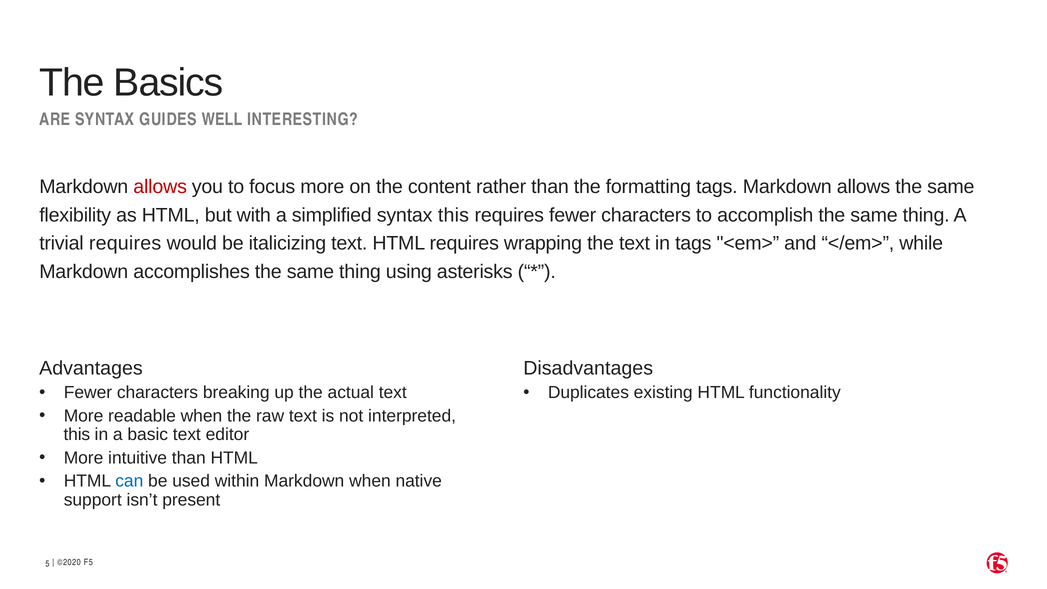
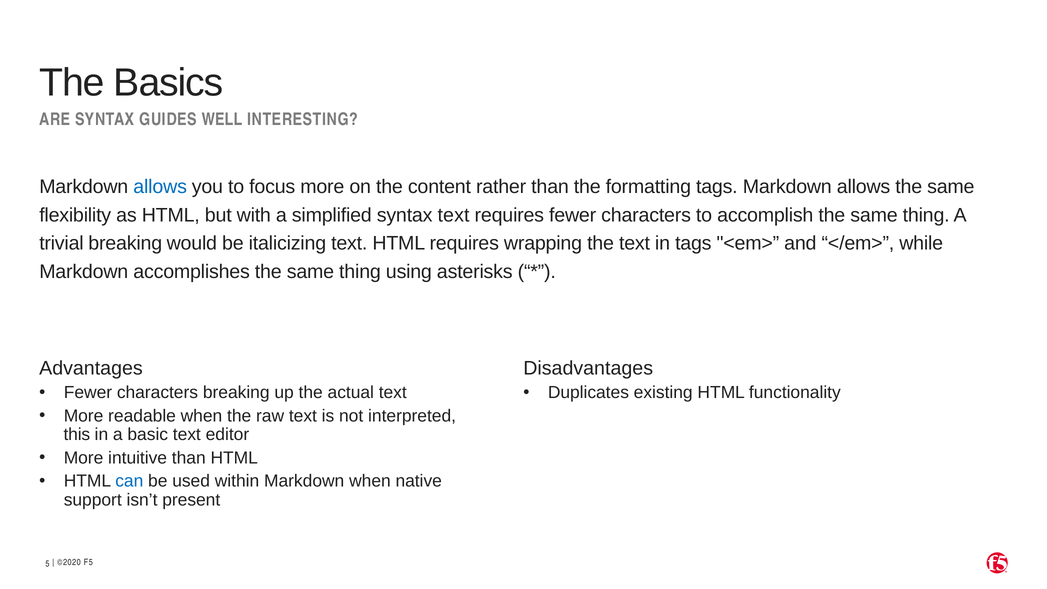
allows colour: red -> blue (160, 187)
syntax this: this -> text (454, 215)
trivial requires: requires -> breaking (125, 243)
